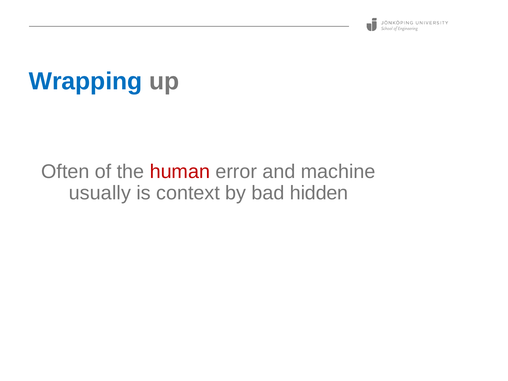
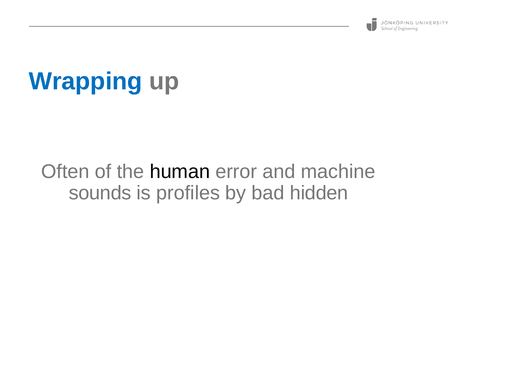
human colour: red -> black (180, 172)
usually: usually -> sounds (100, 193)
context: context -> profiles (188, 193)
